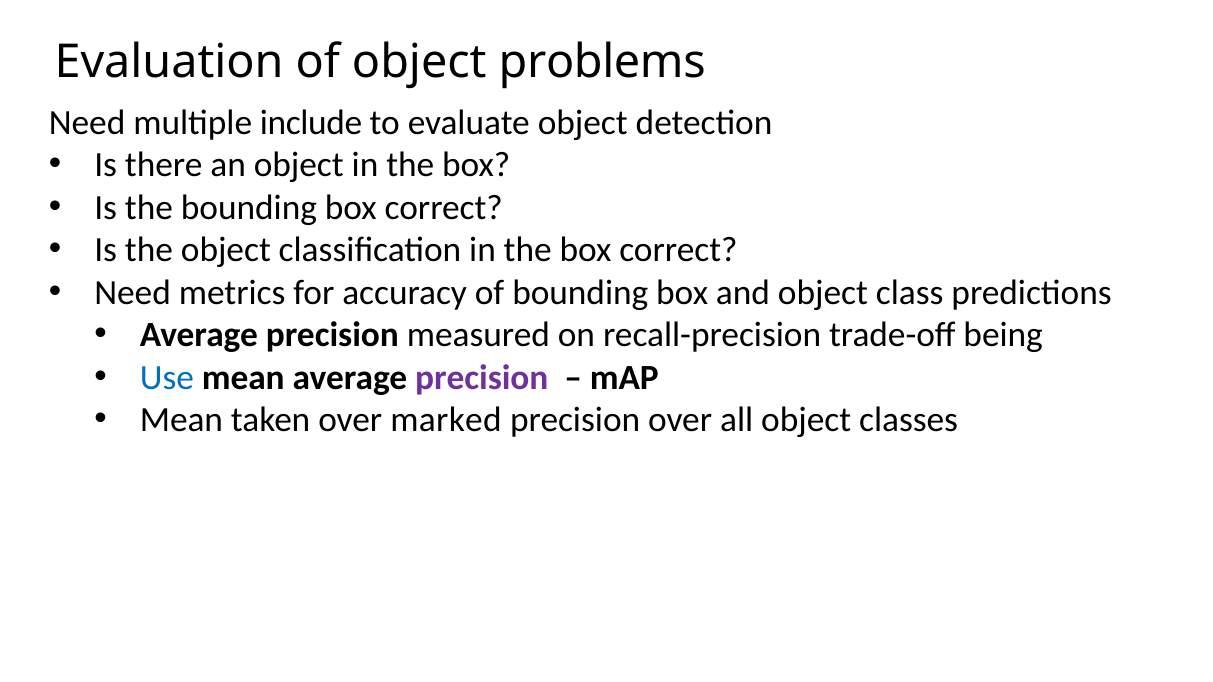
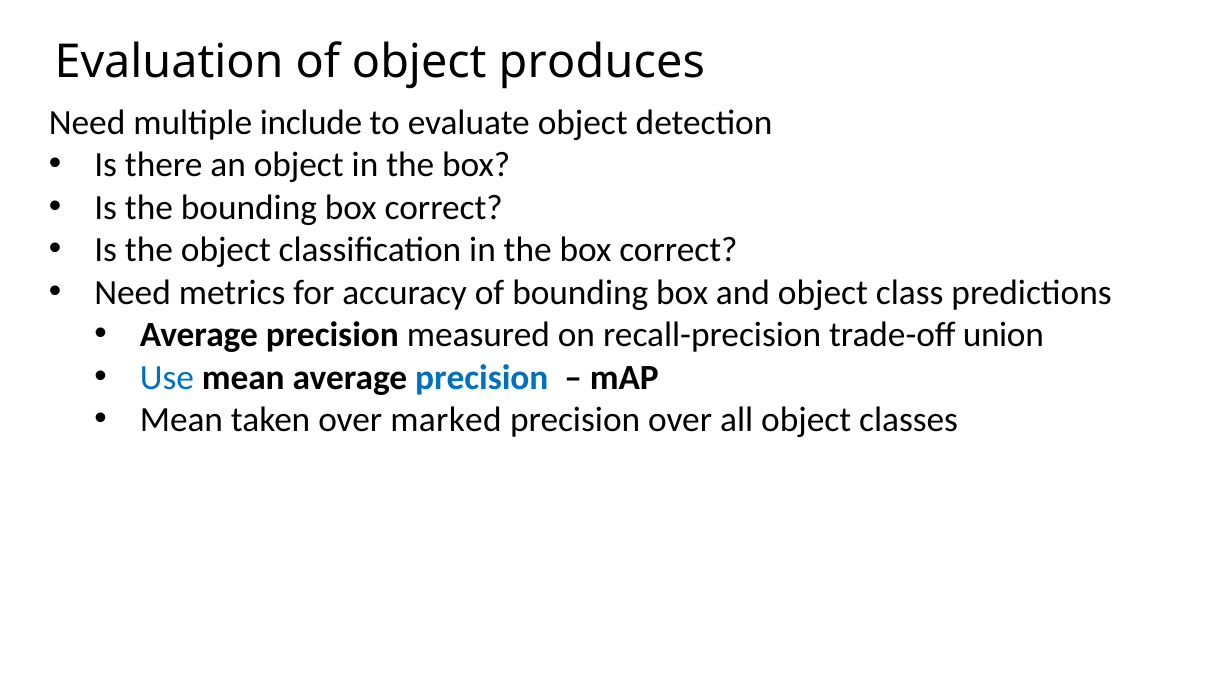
problems: problems -> produces (602, 62)
being: being -> union (1003, 335)
precision colour: purple -> blue (482, 378)
